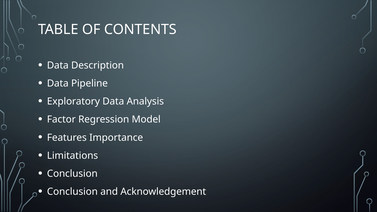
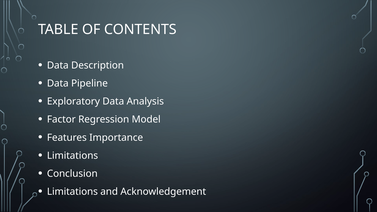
Conclusion: Conclusion -> Limitations (72, 192)
